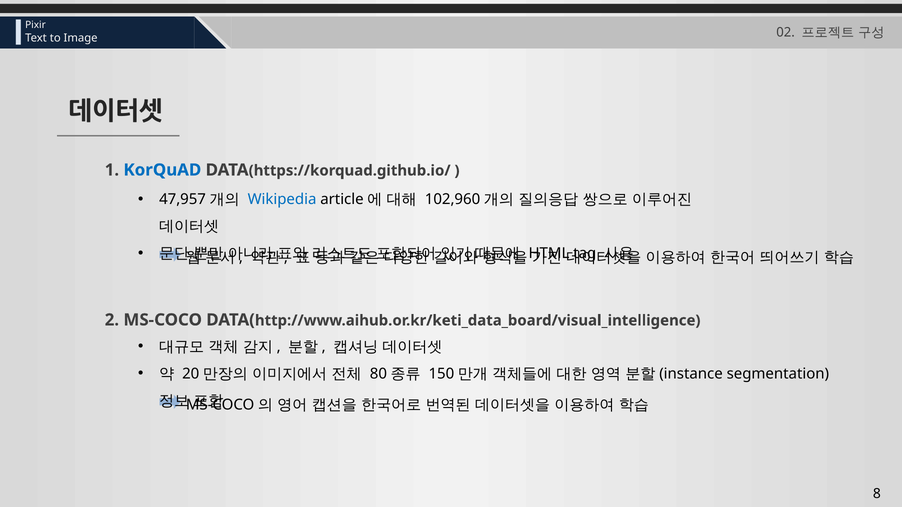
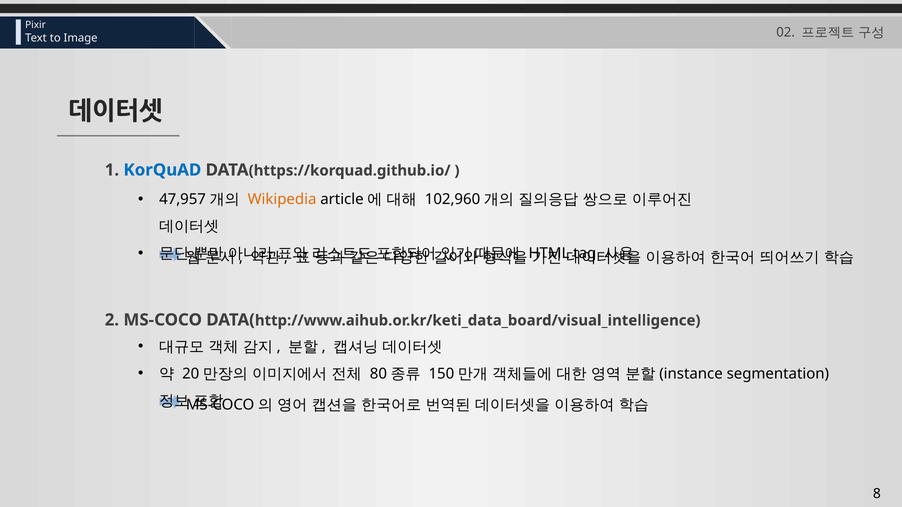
Wikipedia colour: blue -> orange (282, 200)
